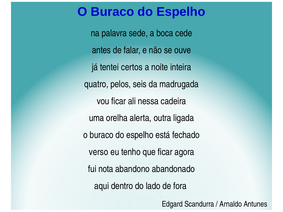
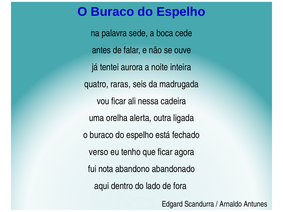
certos: certos -> aurora (132, 67)
pelos: pelos -> raras (121, 84)
